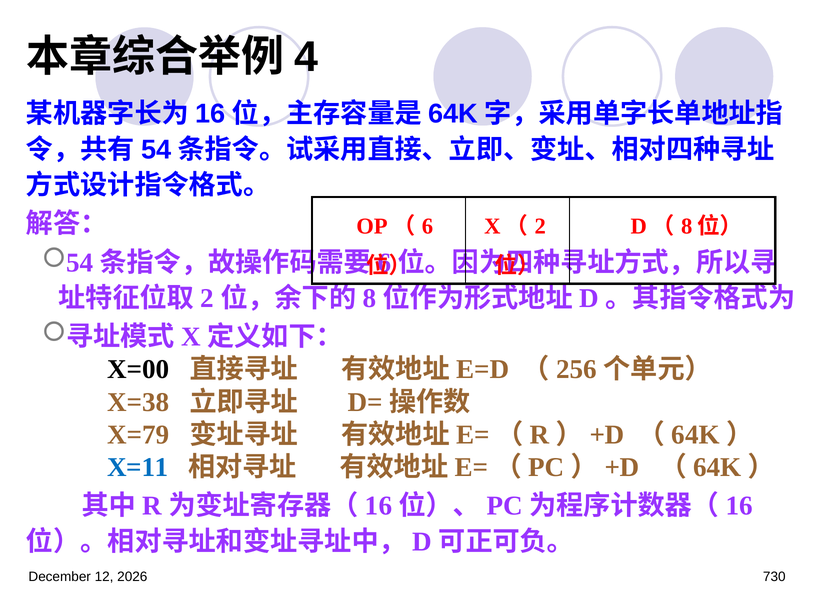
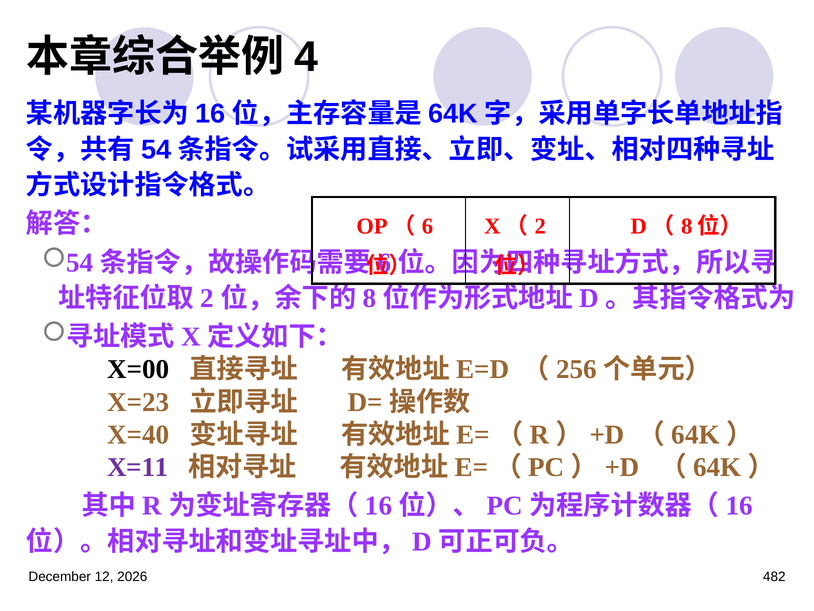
X=38: X=38 -> X=23 (138, 402)
X=79: X=79 -> X=40 (138, 434)
X=11 colour: blue -> purple (138, 467)
730: 730 -> 482 (774, 576)
